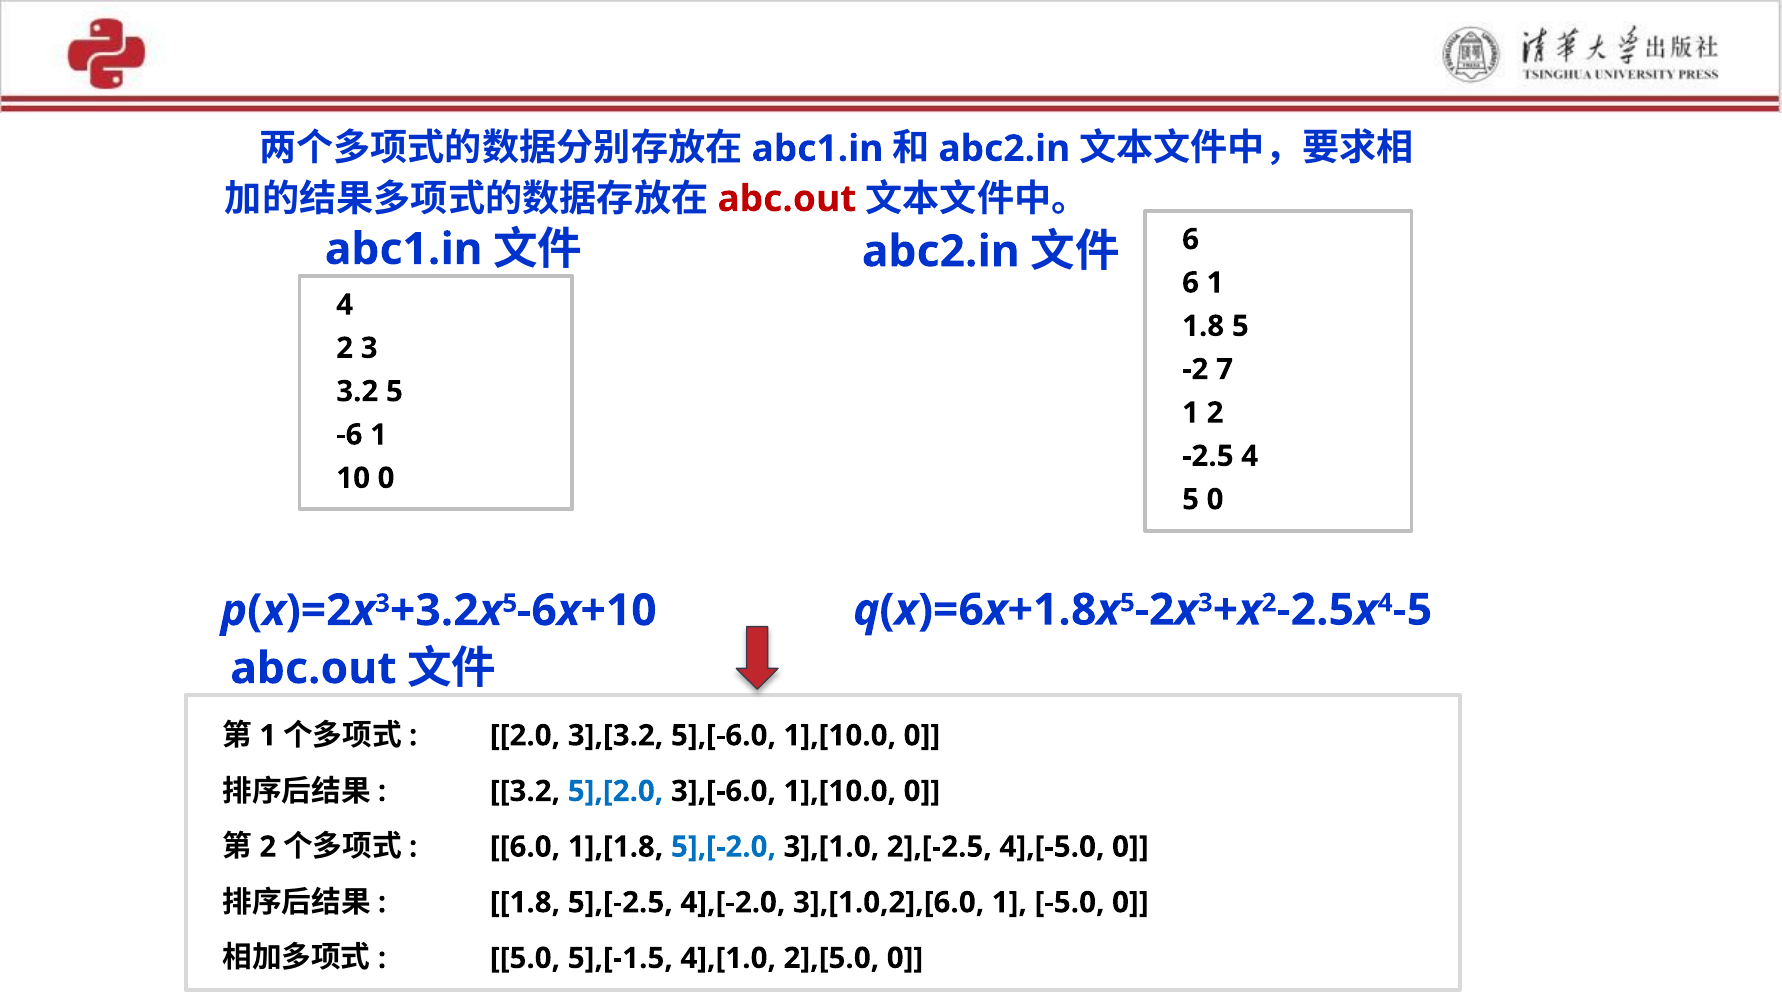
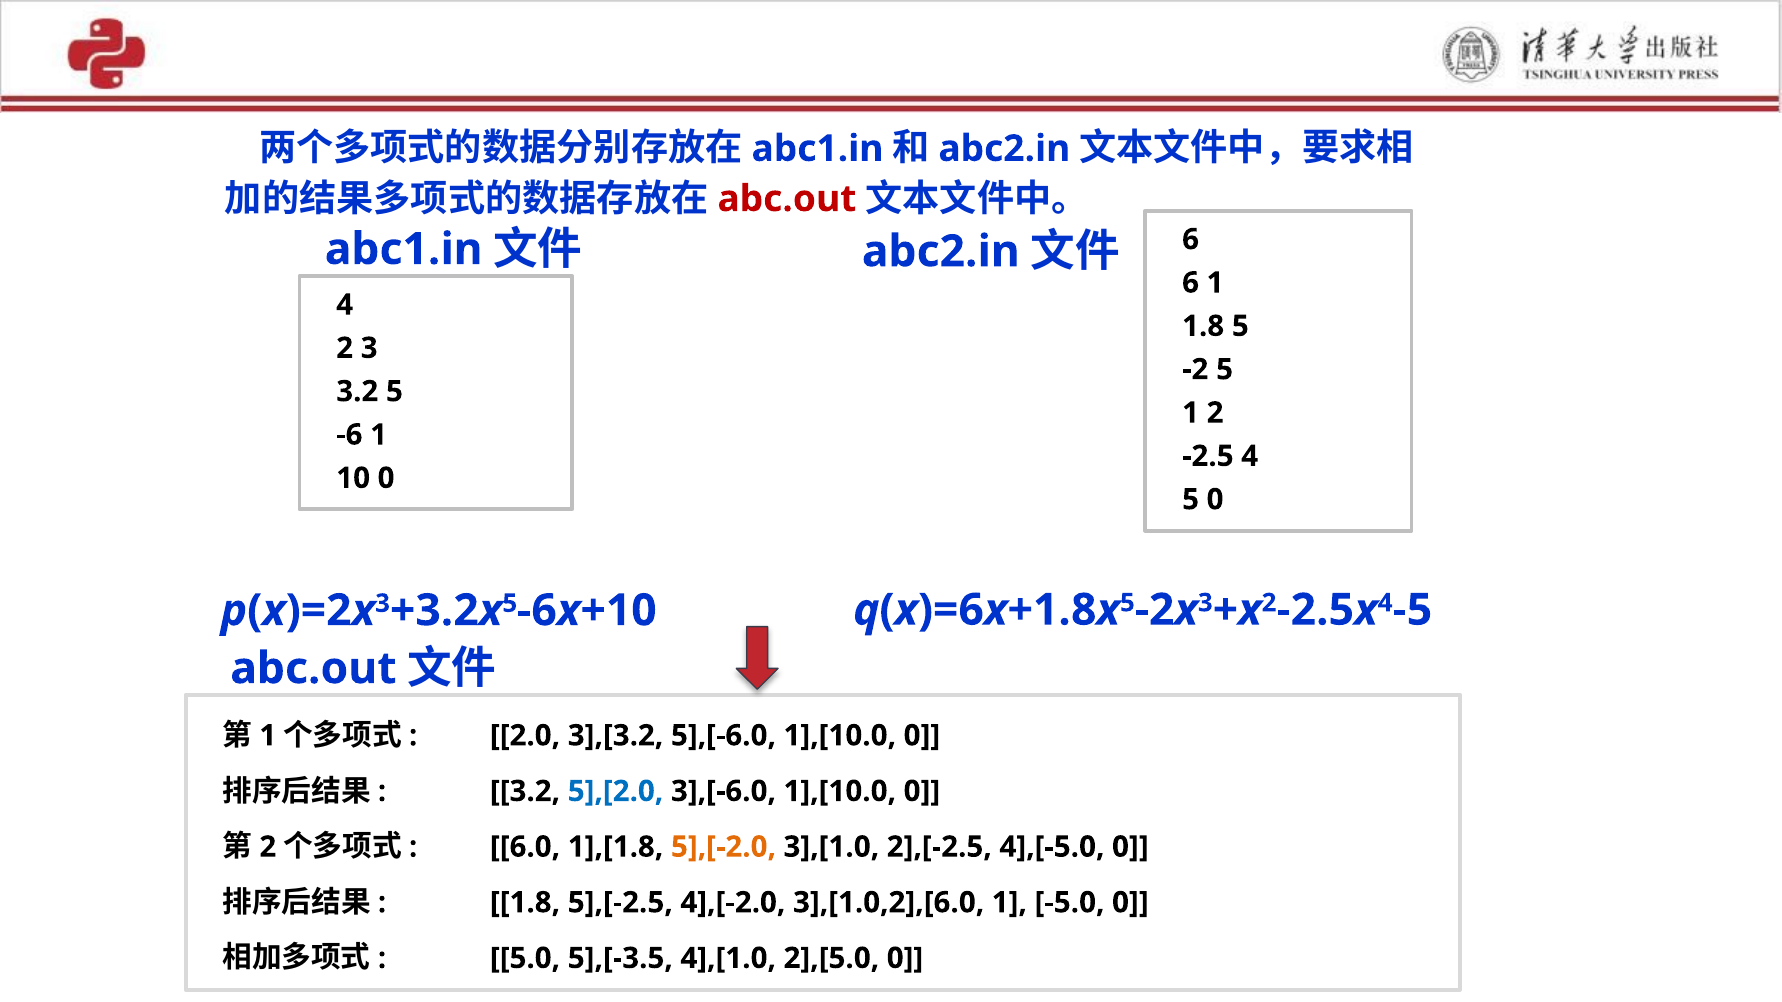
-2 7: 7 -> 5 (1225, 370)
5],[-2.0 colour: blue -> orange (723, 847)
5],[-1.5: 5],[-1.5 -> 5],[-3.5 (620, 959)
